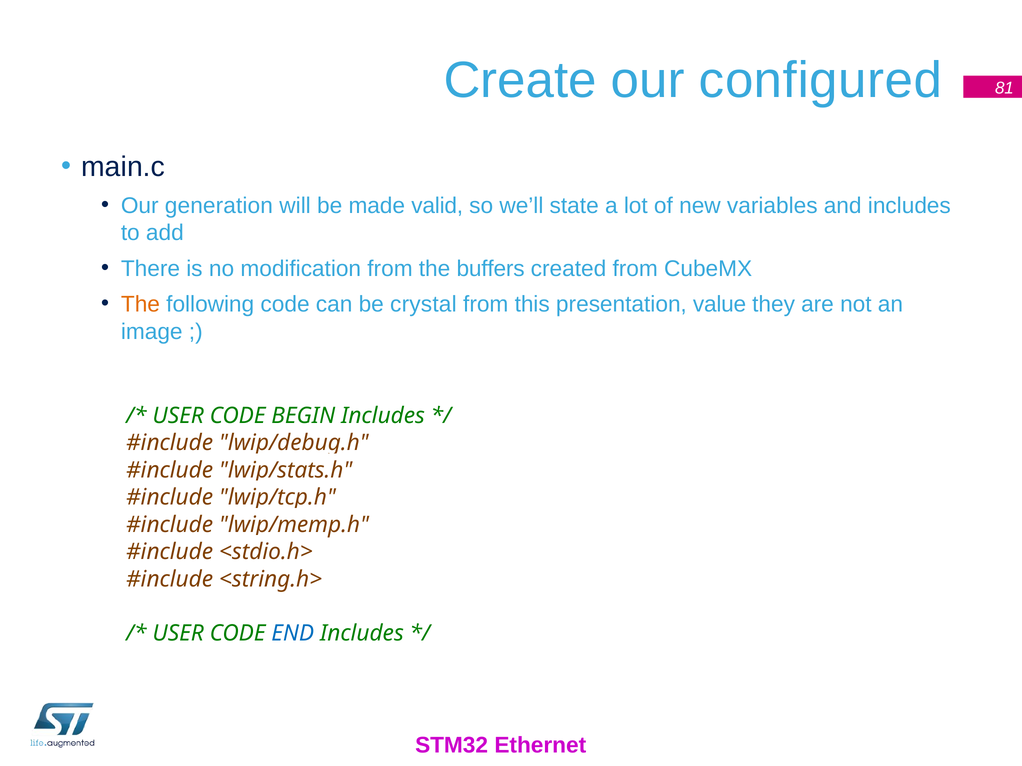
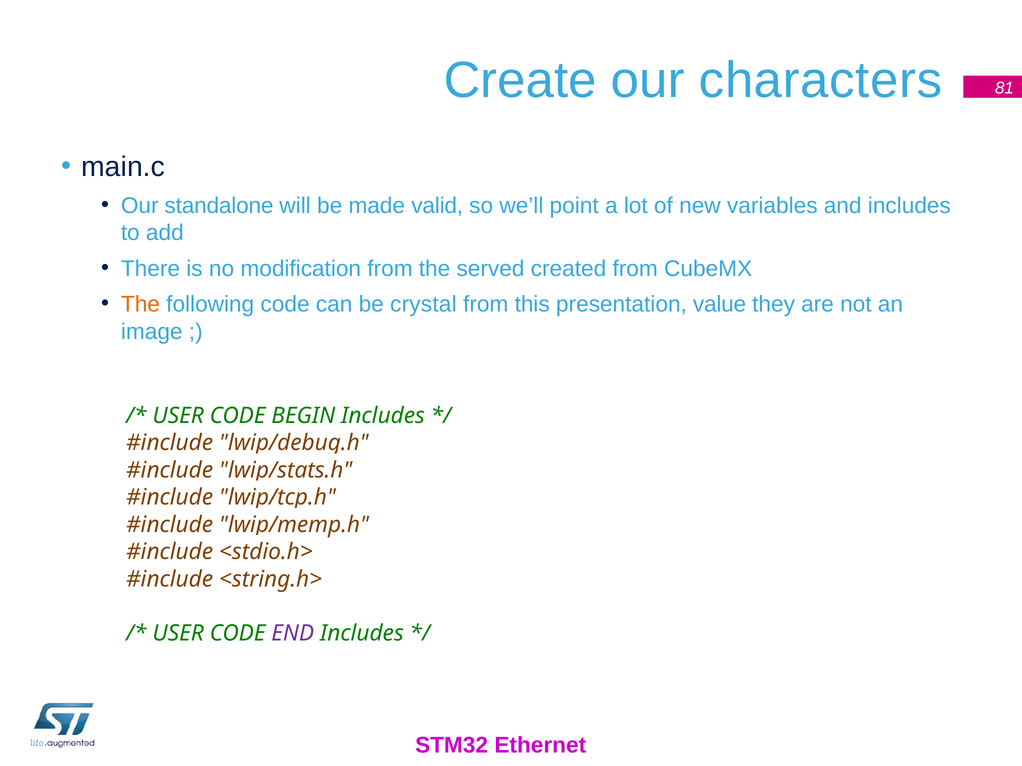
configured: configured -> characters (821, 80)
generation: generation -> standalone (219, 206)
state: state -> point (574, 206)
buffers: buffers -> served (491, 269)
END colour: blue -> purple (293, 634)
